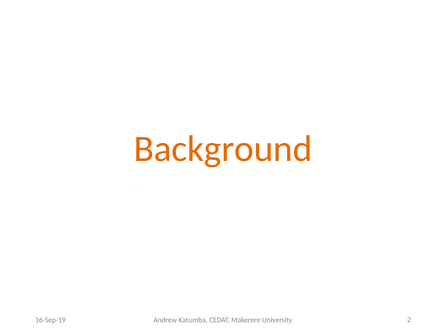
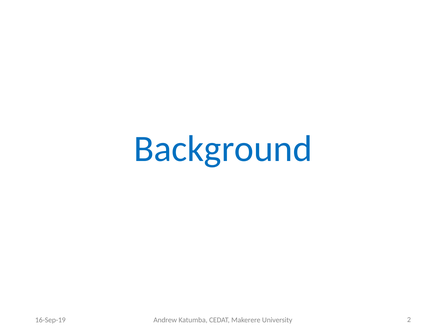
Background colour: orange -> blue (223, 149)
